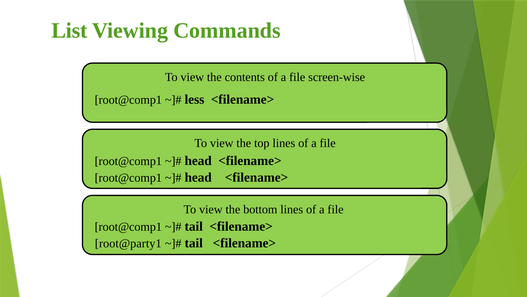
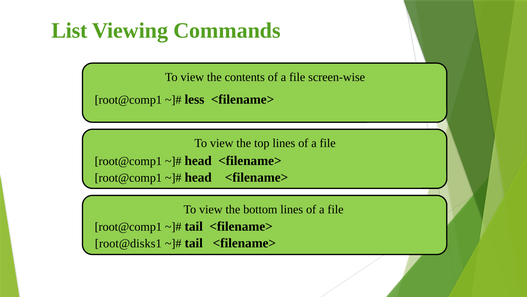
root@party1: root@party1 -> root@disks1 (128, 243)
